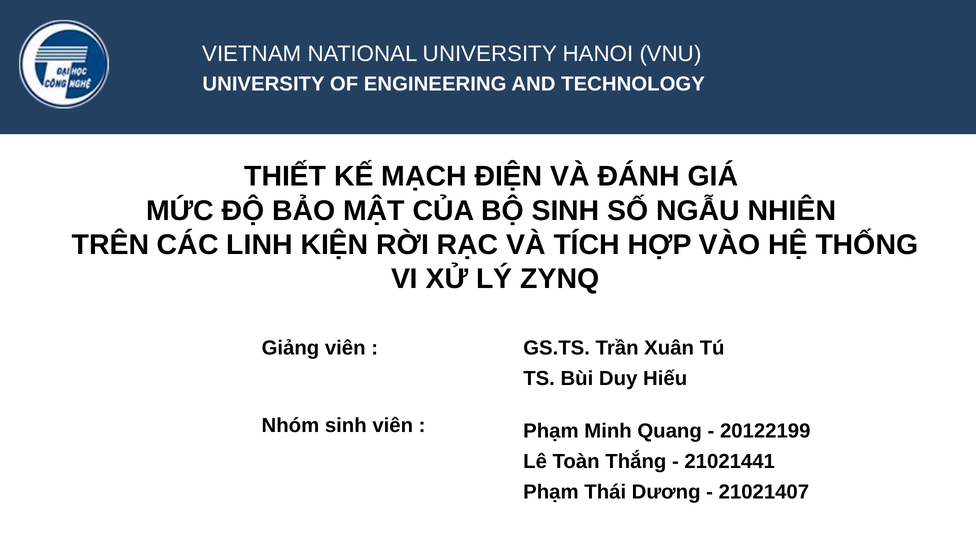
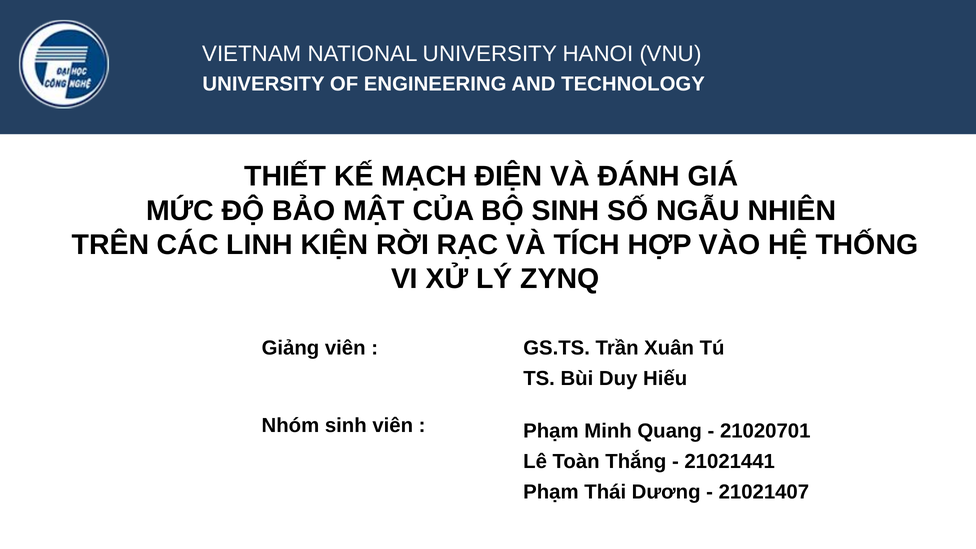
20122199: 20122199 -> 21020701 (765, 431)
